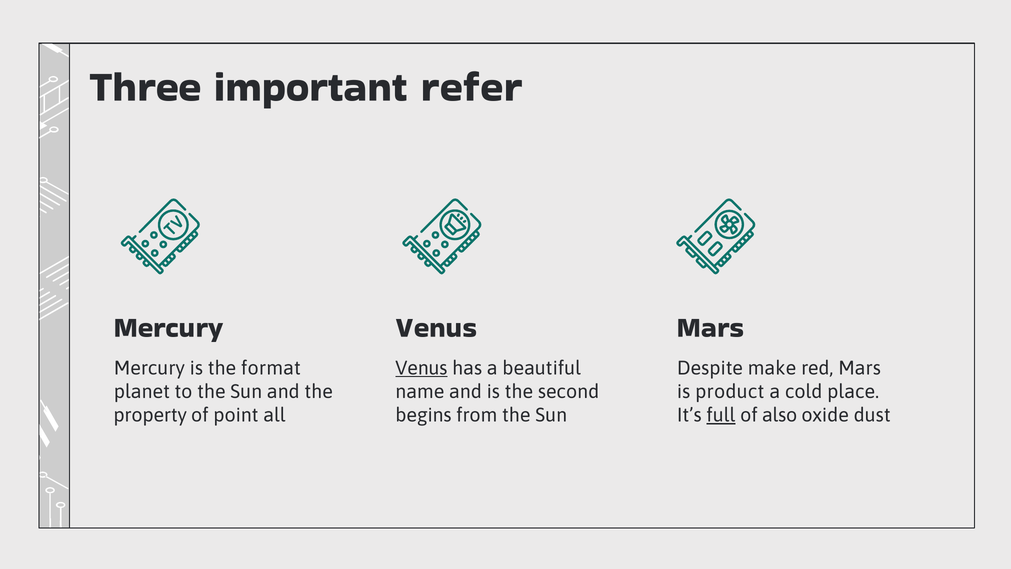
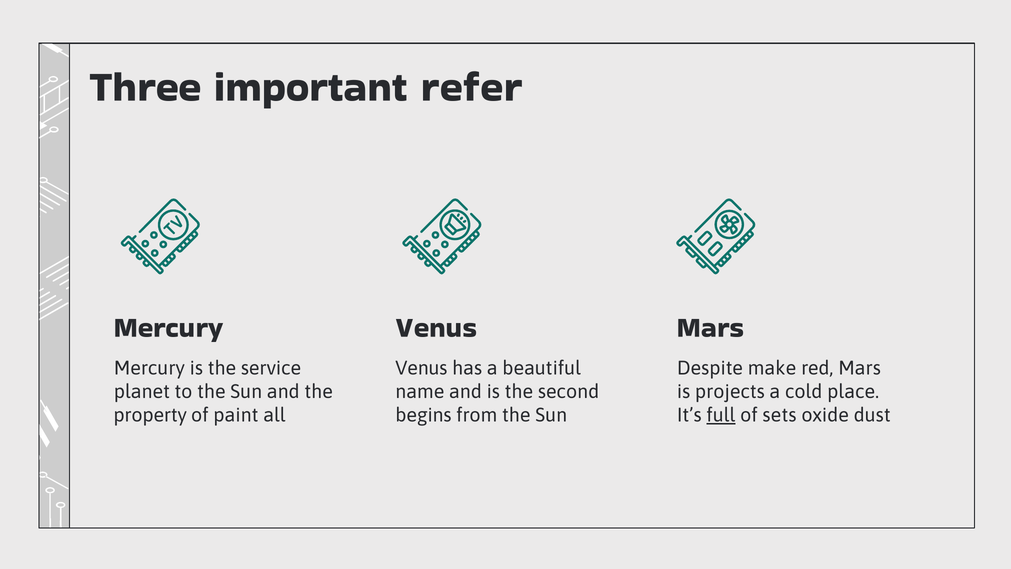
format: format -> service (271, 368)
Venus underline: present -> none (421, 368)
product: product -> projects (730, 391)
point: point -> paint (236, 415)
also: also -> sets (779, 415)
